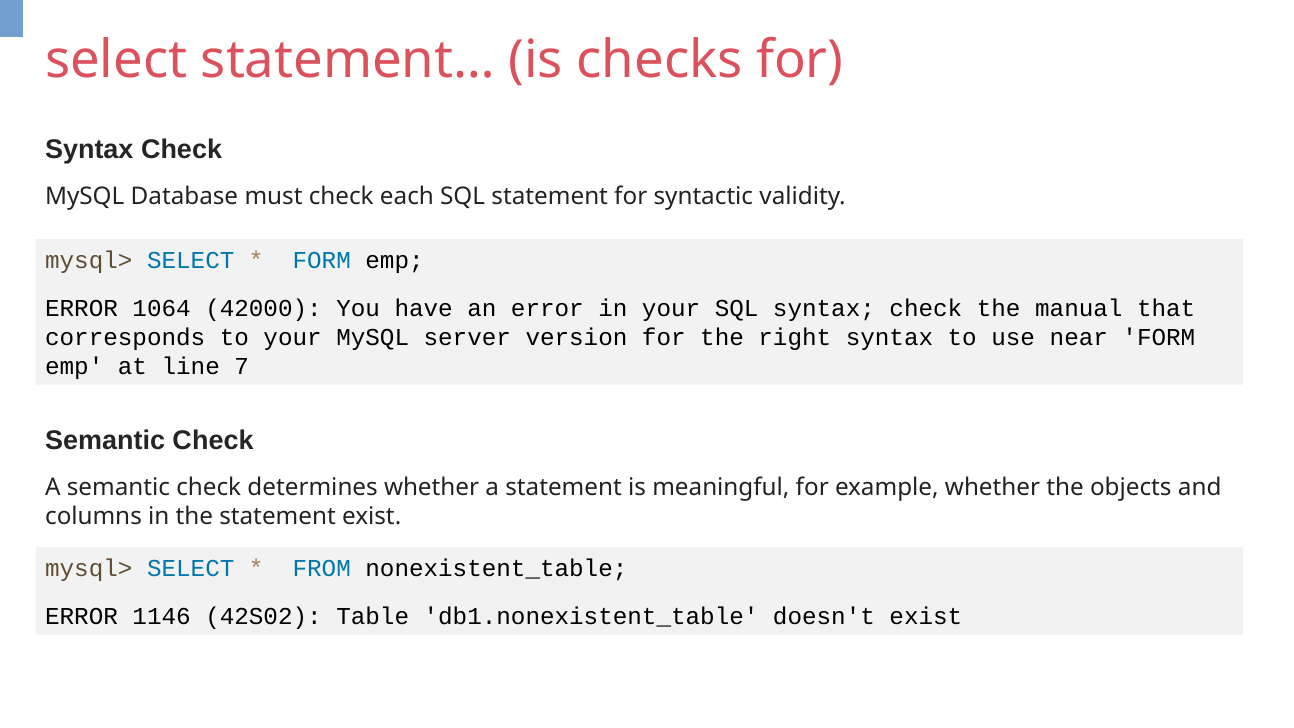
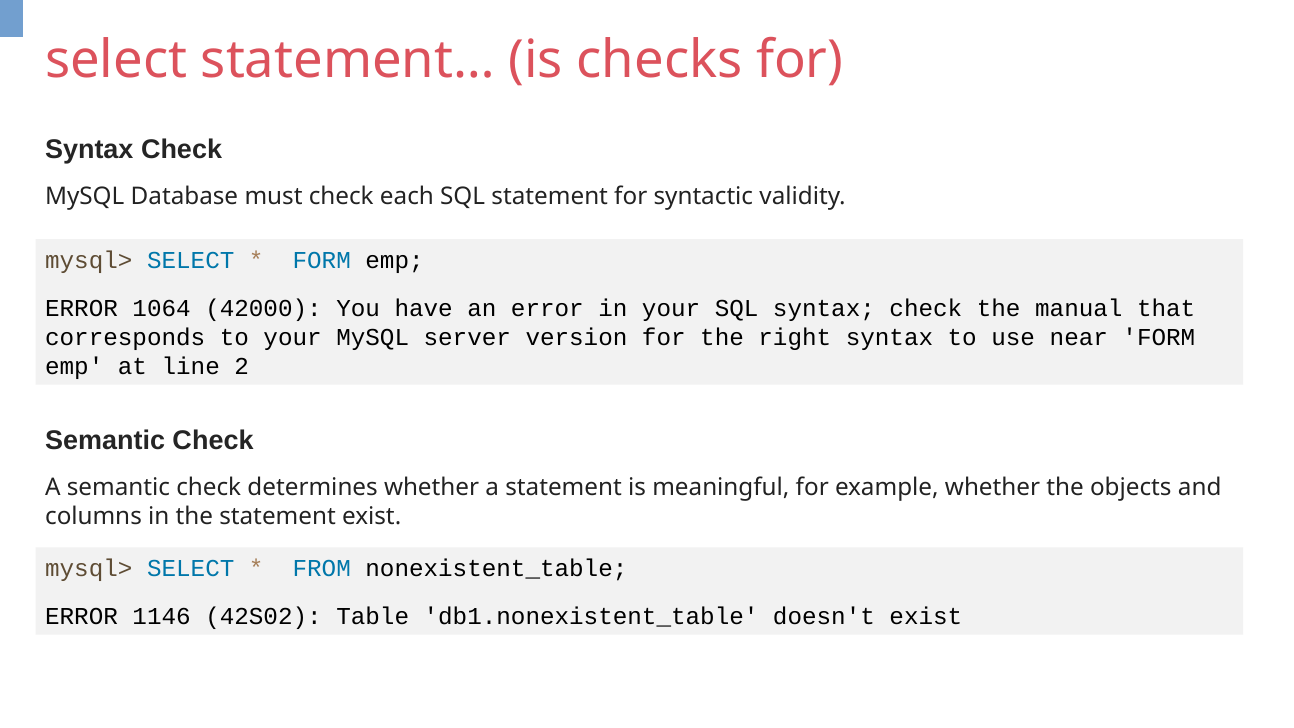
7: 7 -> 2 (242, 367)
